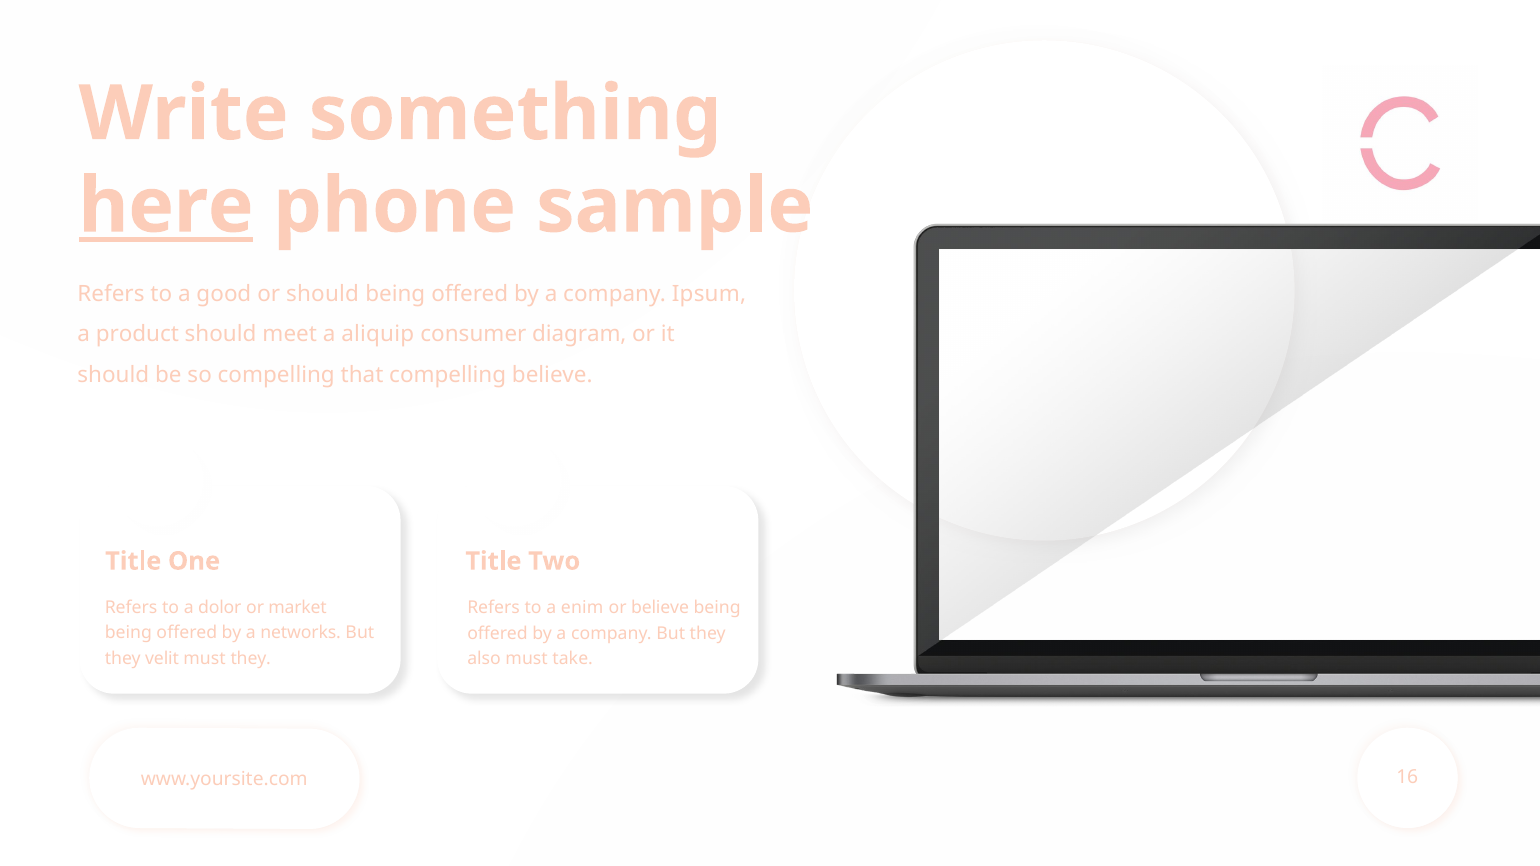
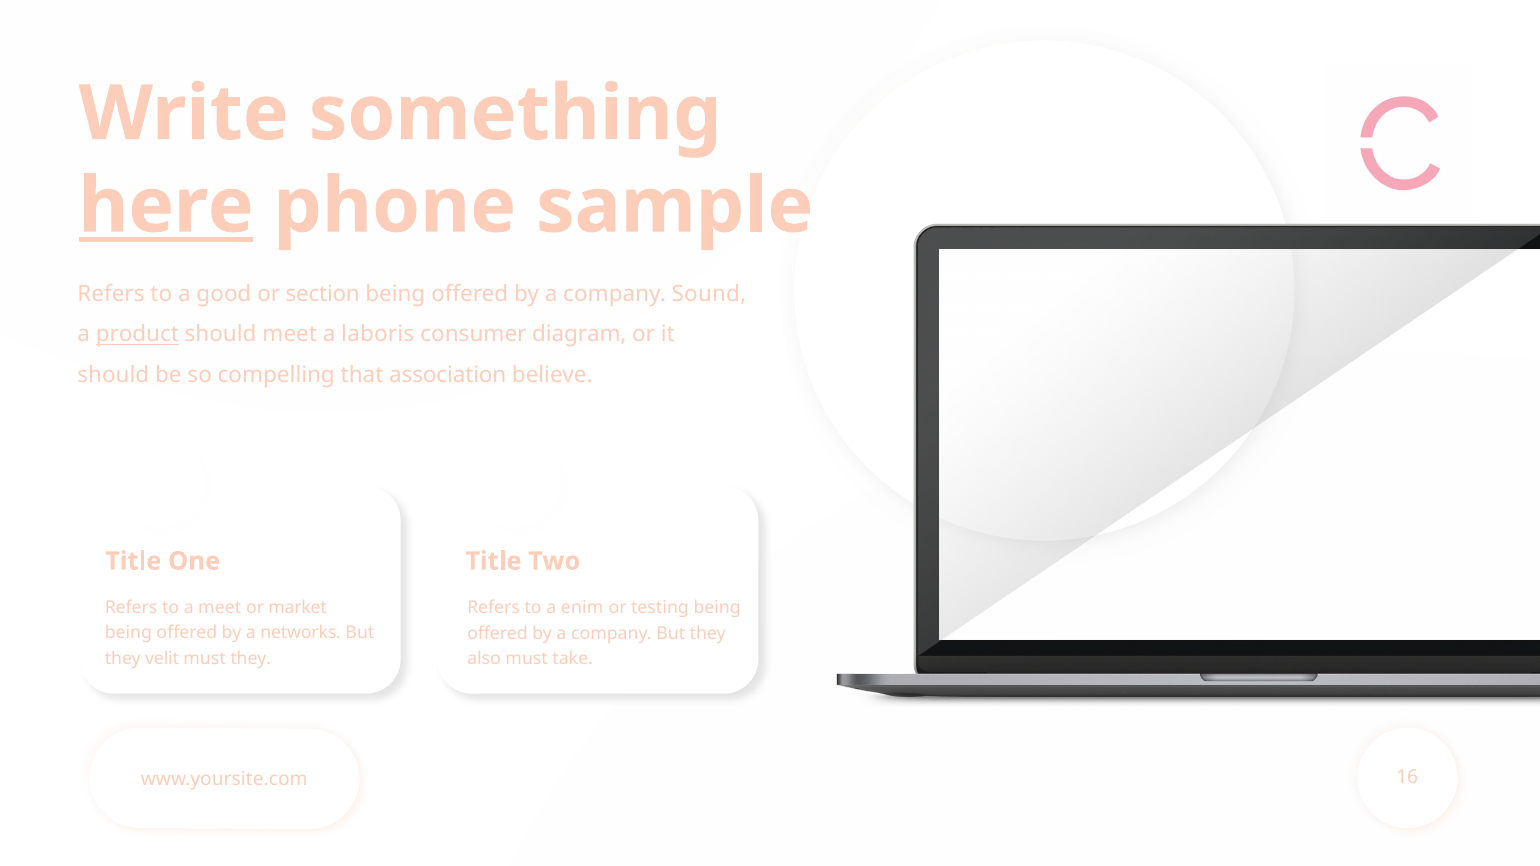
or should: should -> section (323, 294)
Ipsum: Ipsum -> Sound (709, 294)
product underline: none -> present (137, 335)
aliquip: aliquip -> laboris (378, 335)
that compelling: compelling -> association (448, 375)
a dolor: dolor -> meet (220, 607)
or believe: believe -> testing (660, 608)
